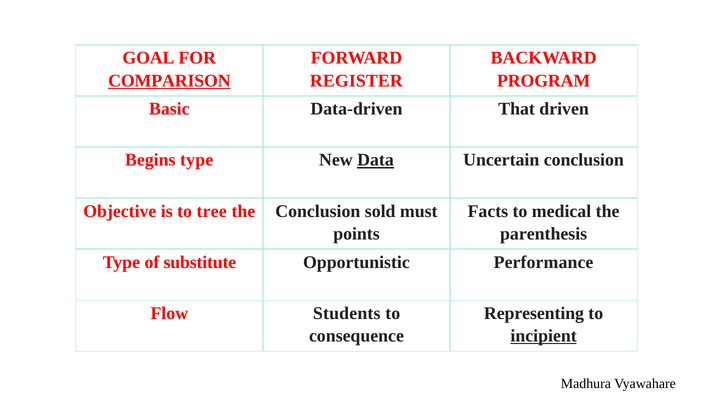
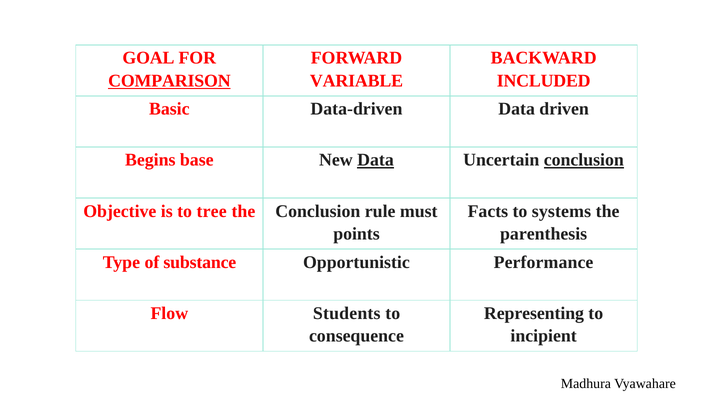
REGISTER: REGISTER -> VARIABLE (357, 81)
PROGRAM: PROGRAM -> INCLUDED (544, 81)
Data-driven That: That -> Data (517, 109)
Begins type: type -> base (197, 160)
conclusion underline: none -> present (584, 160)
sold: sold -> rule (380, 211)
medical: medical -> systems (561, 211)
substitute: substitute -> substance (200, 262)
incipient underline: present -> none (544, 336)
